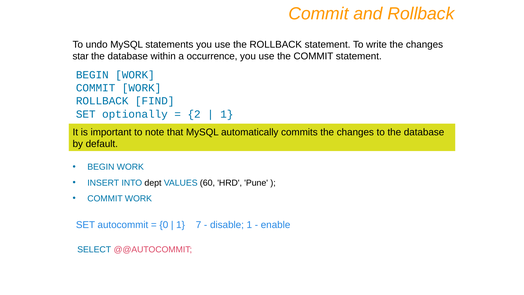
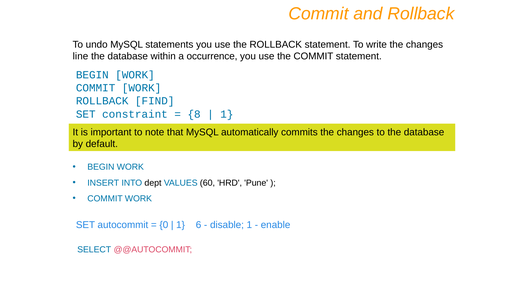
star: star -> line (80, 56)
optionally: optionally -> constraint (135, 114)
2: 2 -> 8 (194, 114)
7: 7 -> 6 (198, 225)
